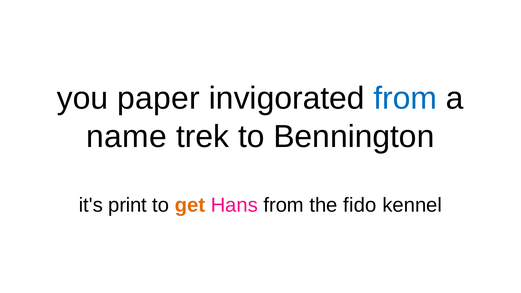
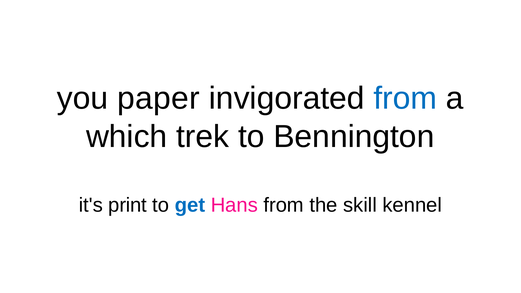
name: name -> which (127, 137)
get colour: orange -> blue (190, 205)
fido: fido -> skill (360, 205)
